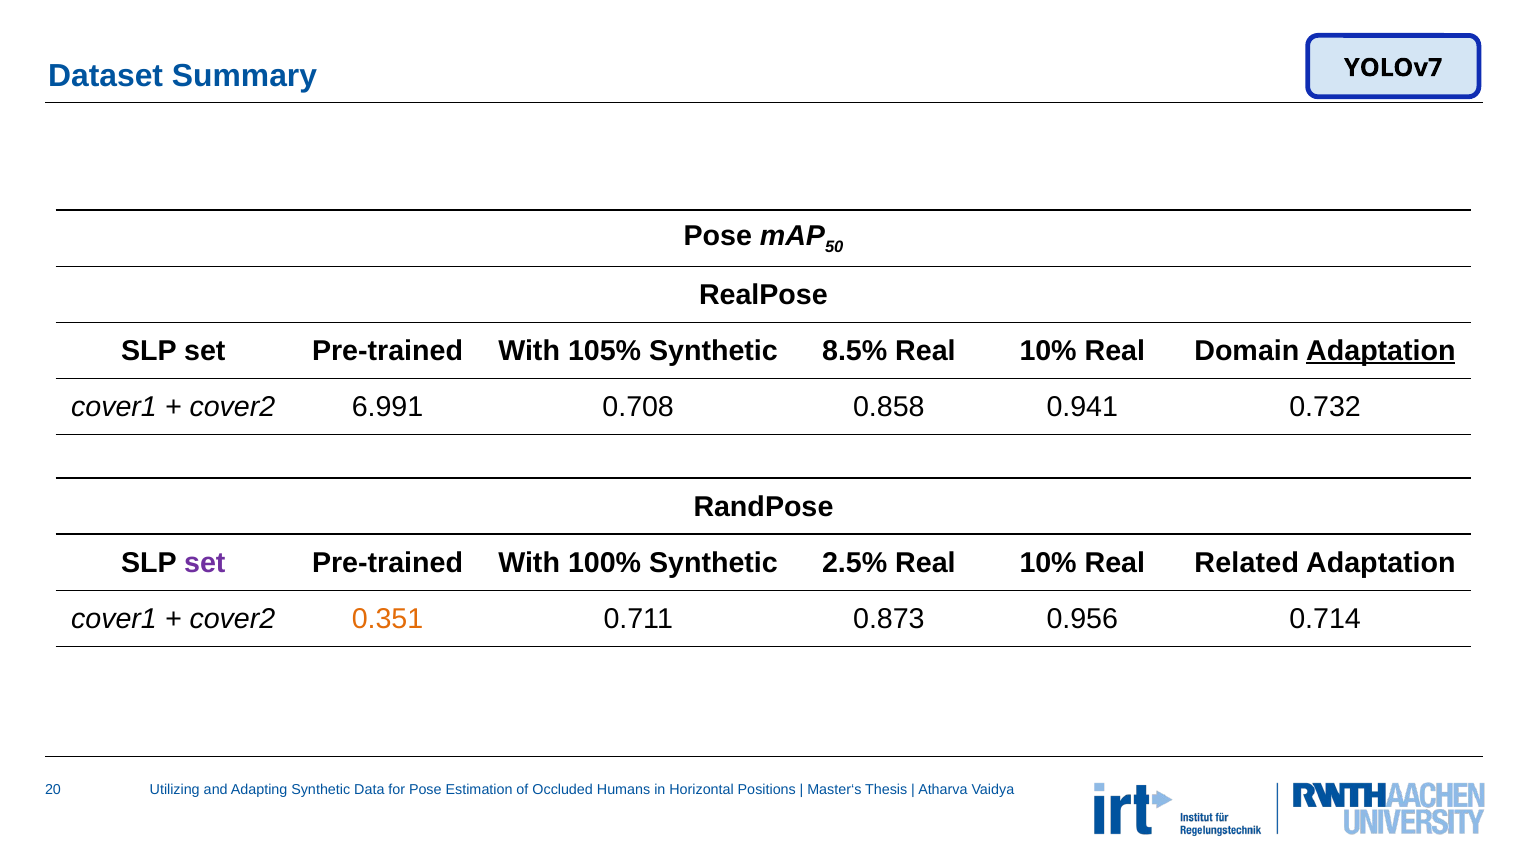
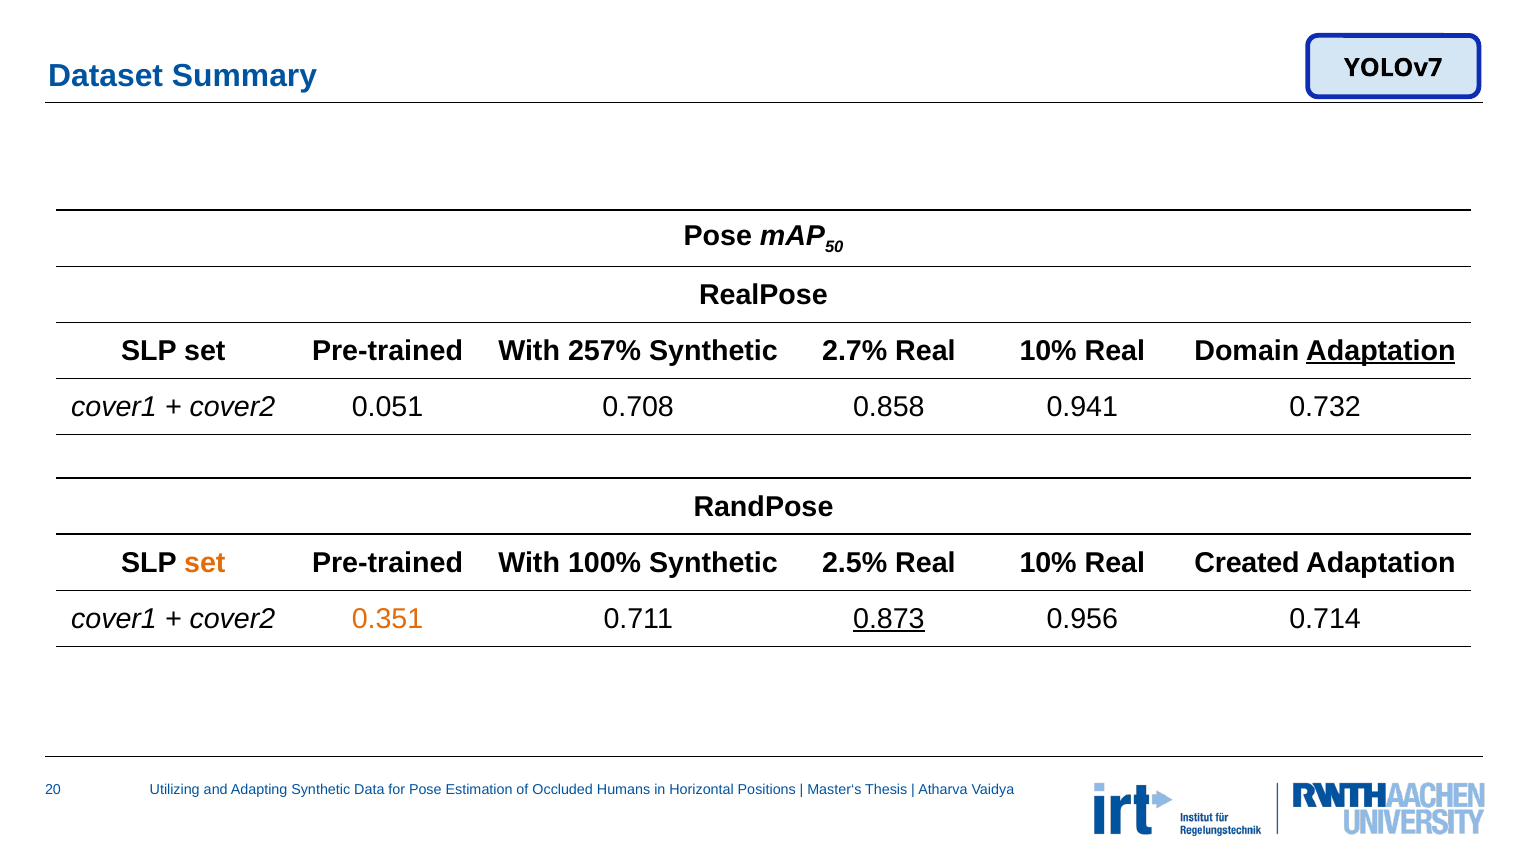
105%: 105% -> 257% (605, 351)
8.5%: 8.5% -> 2.7% (855, 351)
6.991: 6.991 -> 0.051 (388, 407)
set colour: purple -> orange (205, 563)
Related: Related -> Created (1247, 563)
0.873 underline: none -> present (889, 619)
